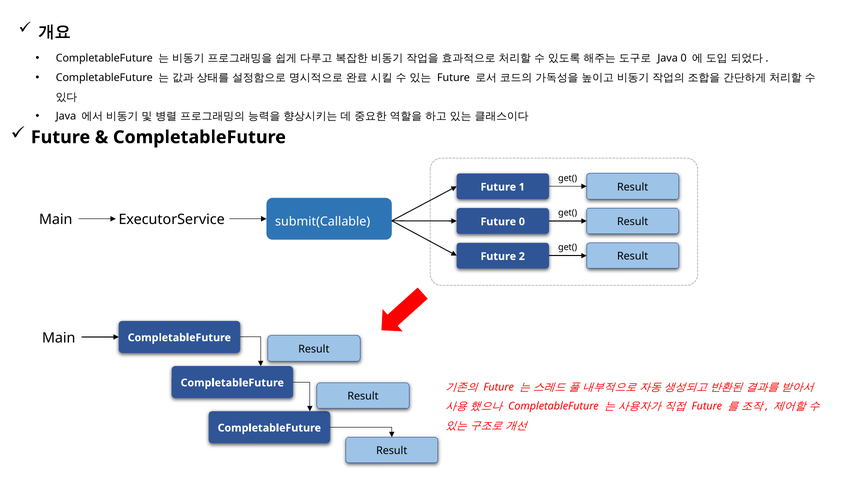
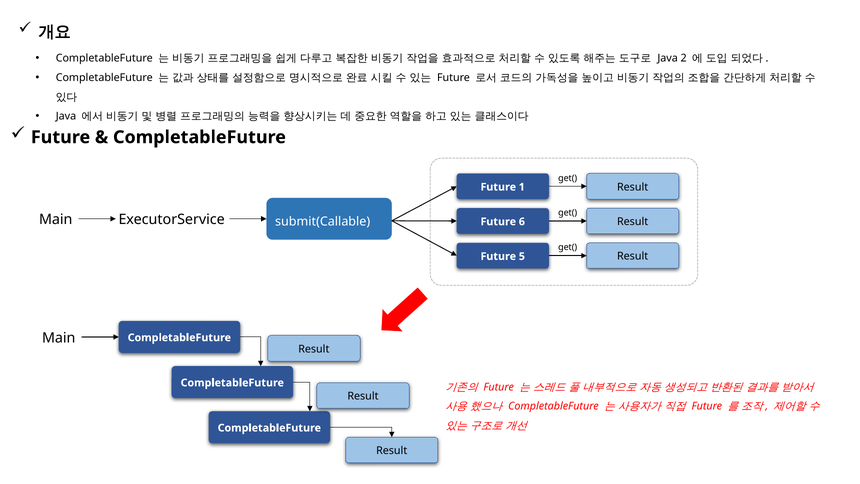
Java 0: 0 -> 2 (684, 58)
Future 0: 0 -> 6 (522, 222)
2: 2 -> 5 (522, 256)
